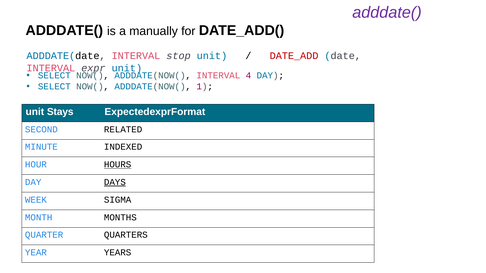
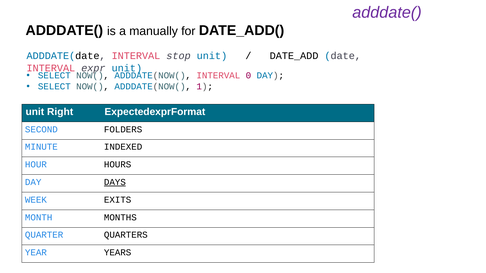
DATE_ADD colour: red -> black (294, 56)
4: 4 -> 0 (248, 76)
Stays: Stays -> Right (60, 112)
RELATED: RELATED -> FOLDERS (123, 130)
HOURS underline: present -> none (118, 165)
SIGMA: SIGMA -> EXITS (118, 200)
